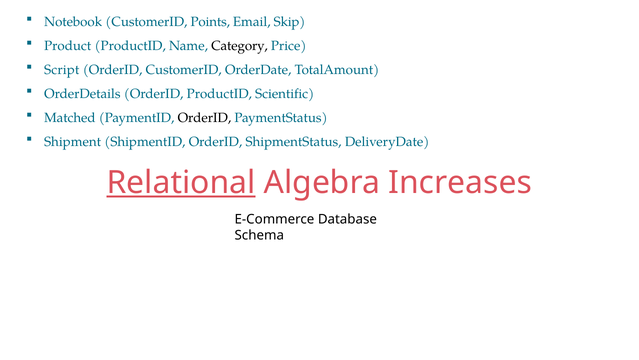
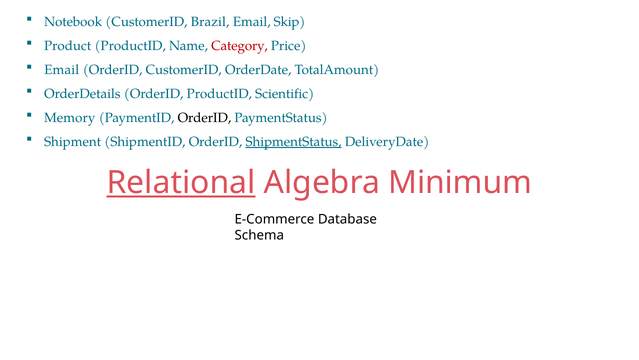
Points: Points -> Brazil (210, 22)
Category colour: black -> red (240, 46)
Script: Script -> Email (62, 70)
Matched: Matched -> Memory (70, 117)
ShipmentStatus underline: none -> present (294, 141)
Increases: Increases -> Minimum (460, 182)
